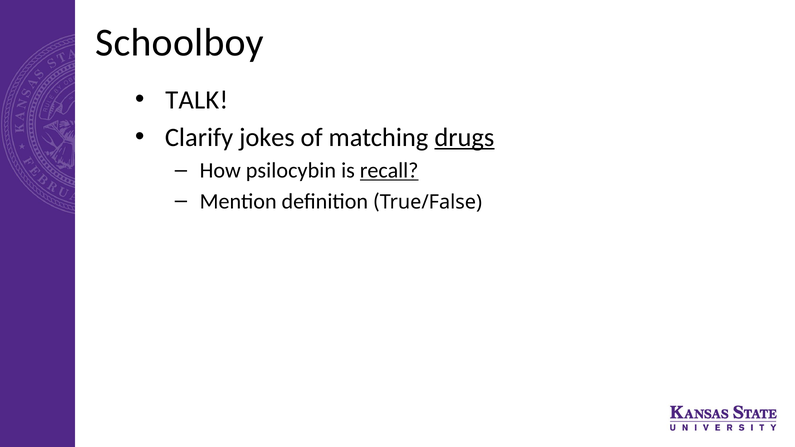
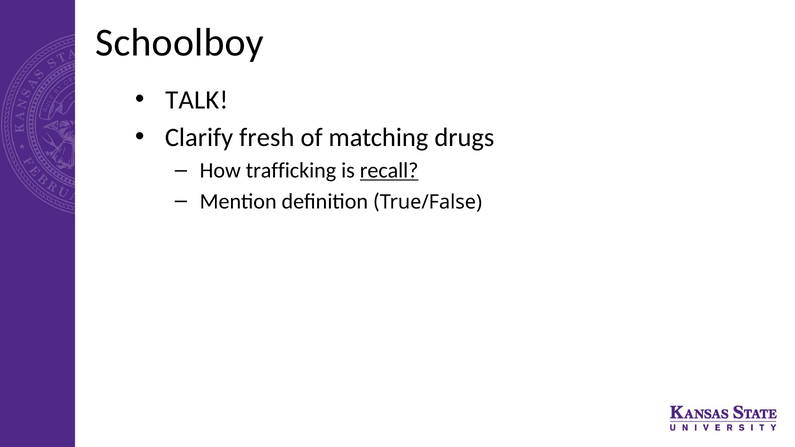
jokes: jokes -> fresh (267, 137)
drugs underline: present -> none (464, 137)
psilocybin: psilocybin -> trafficking (291, 171)
